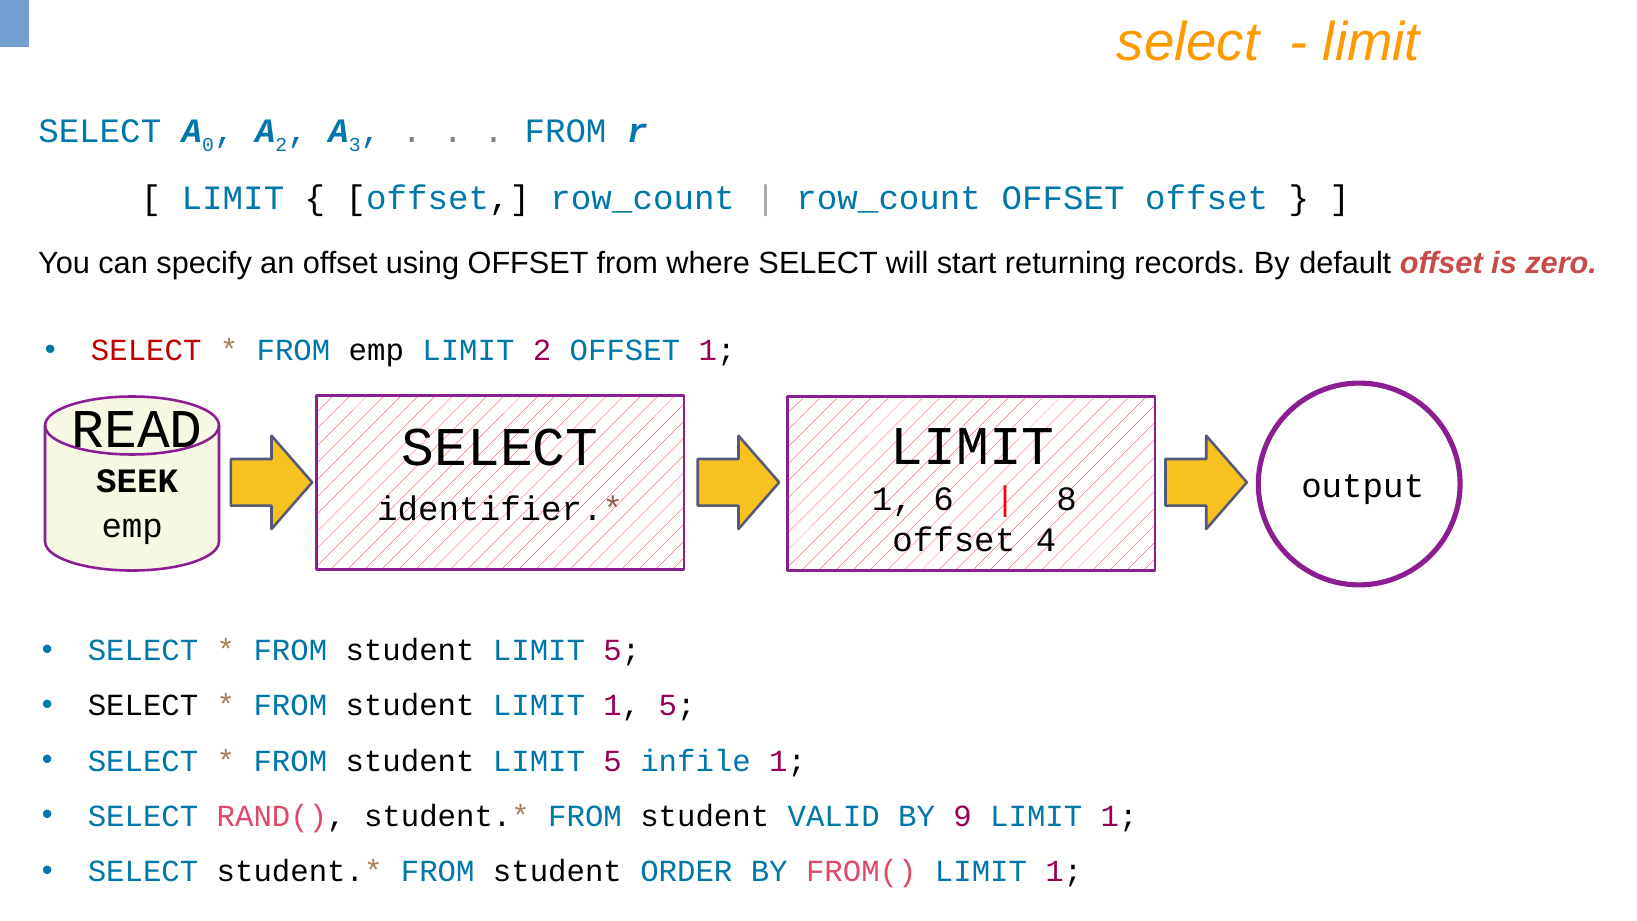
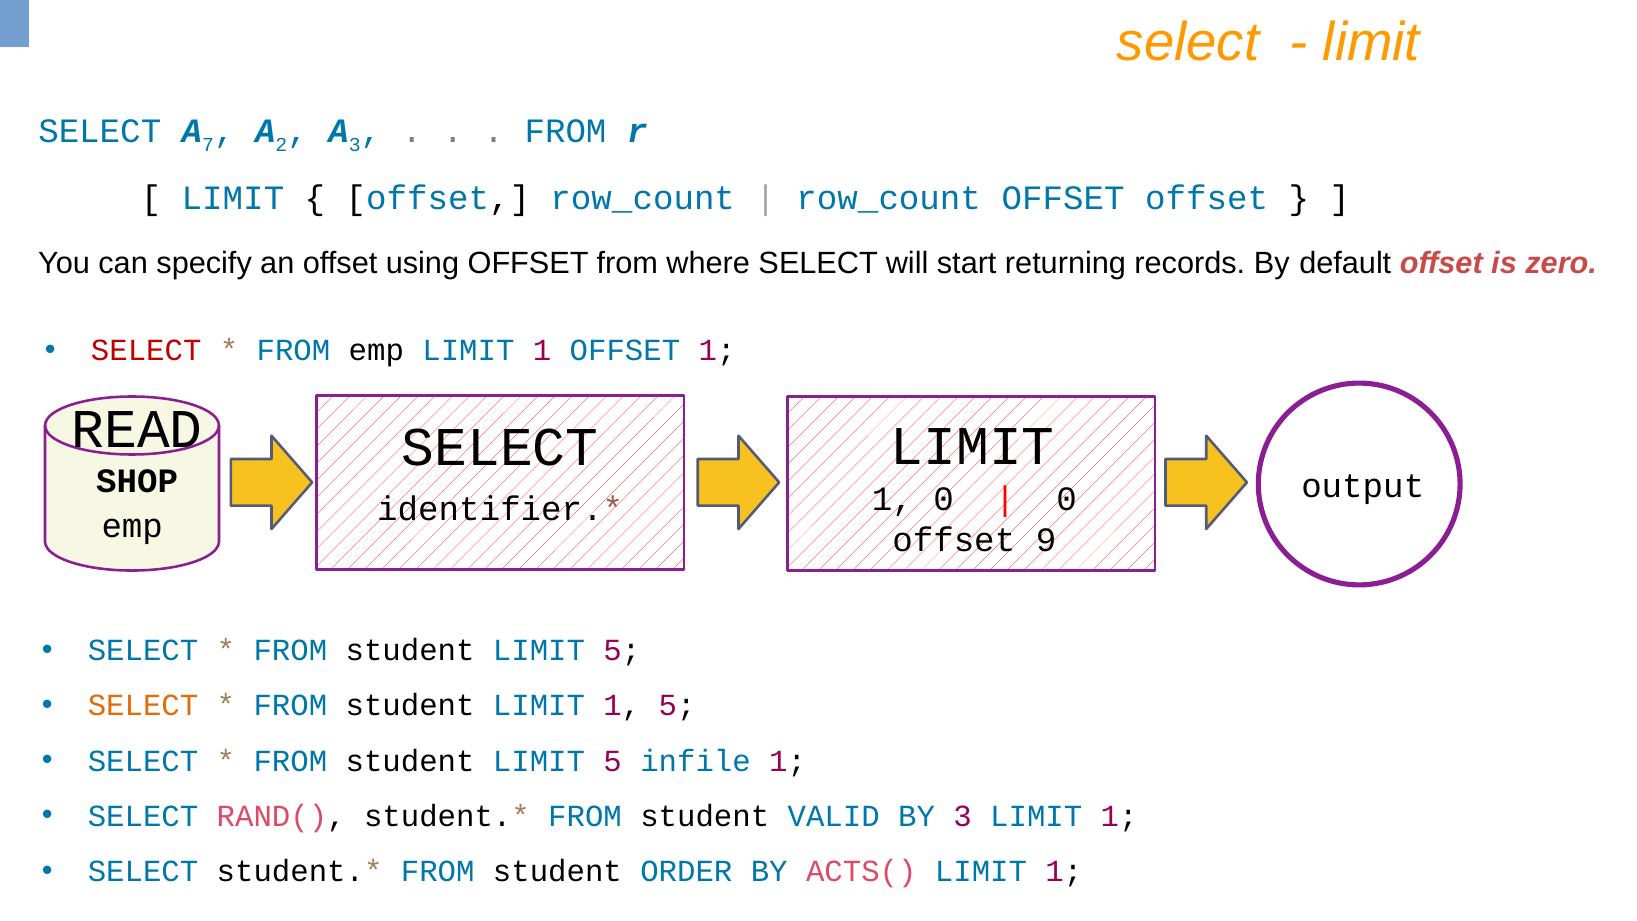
0: 0 -> 7 (208, 145)
emp LIMIT 2: 2 -> 1 (542, 351)
SEEK: SEEK -> SHOP (137, 481)
1 6: 6 -> 0 (944, 499)
8: 8 -> 0 (1066, 499)
4: 4 -> 9 (1046, 540)
SELECT colour: black -> orange (143, 706)
BY 9: 9 -> 3 (963, 816)
FROM(: FROM( -> ACTS( (861, 871)
